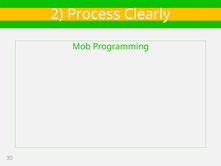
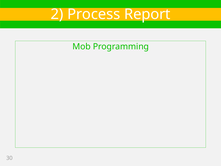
Clearly: Clearly -> Report (147, 14)
